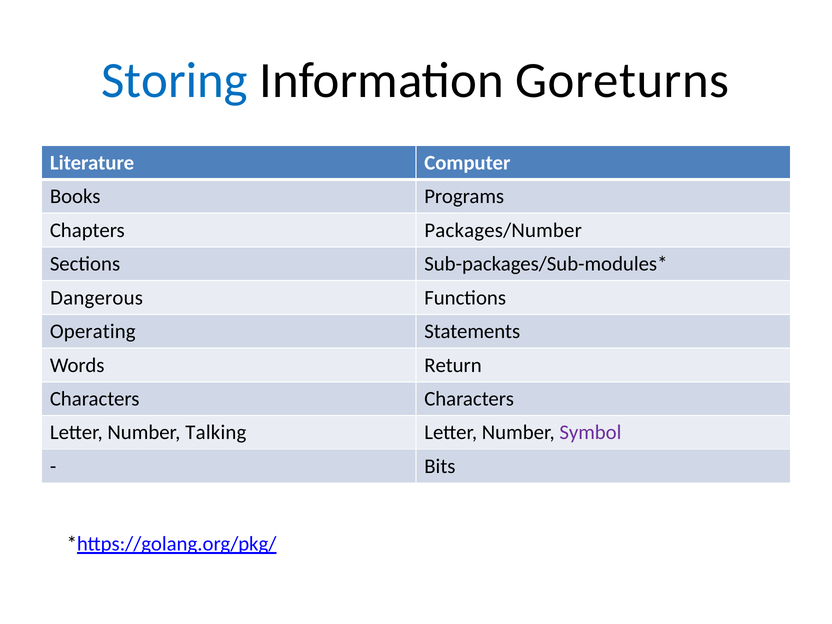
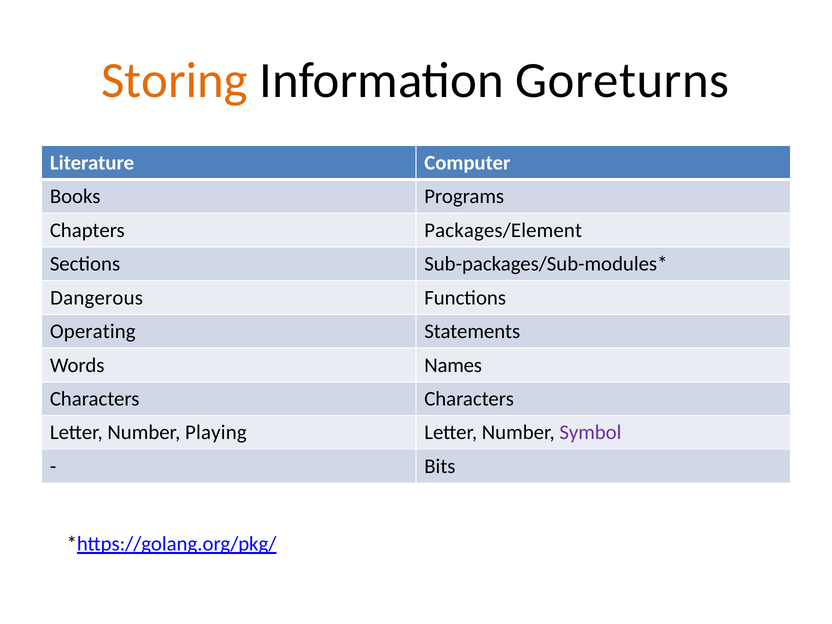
Storing colour: blue -> orange (175, 81)
Packages/Number: Packages/Number -> Packages/Element (503, 230)
Return: Return -> Names (453, 365)
Talking: Talking -> Playing (216, 433)
